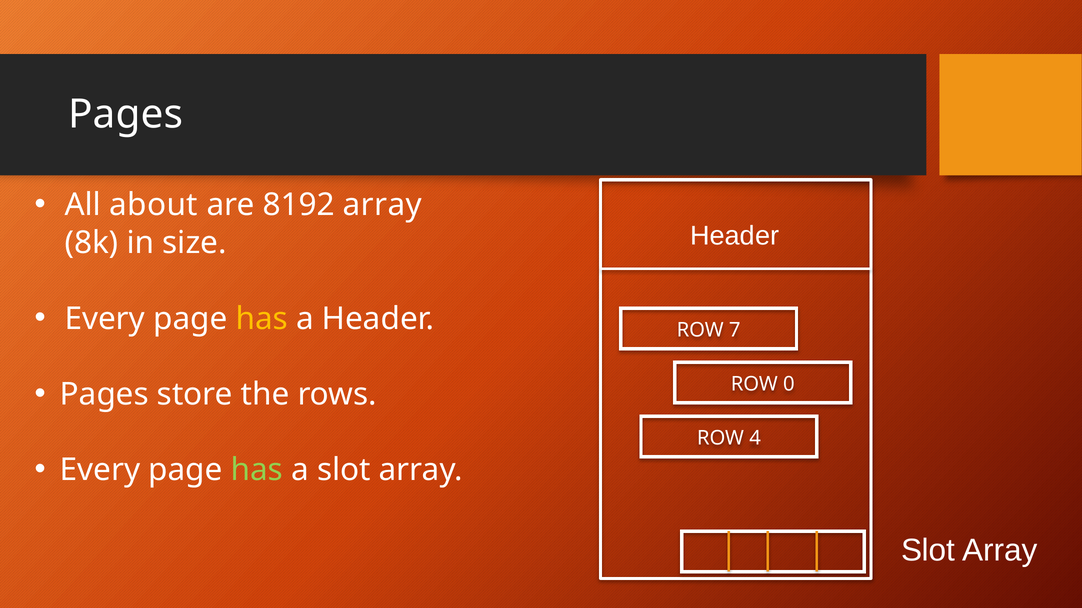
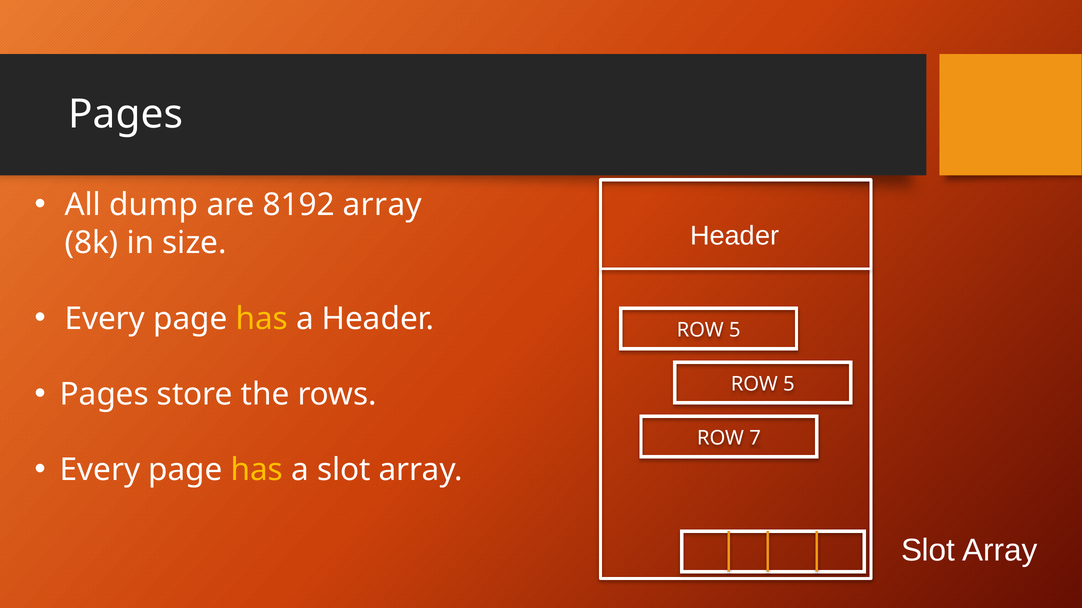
about: about -> dump (154, 205)
7: 7 -> 5 (735, 330)
0: 0 -> 5 (789, 384)
4: 4 -> 7 (755, 438)
has colour: light green -> yellow (257, 471)
